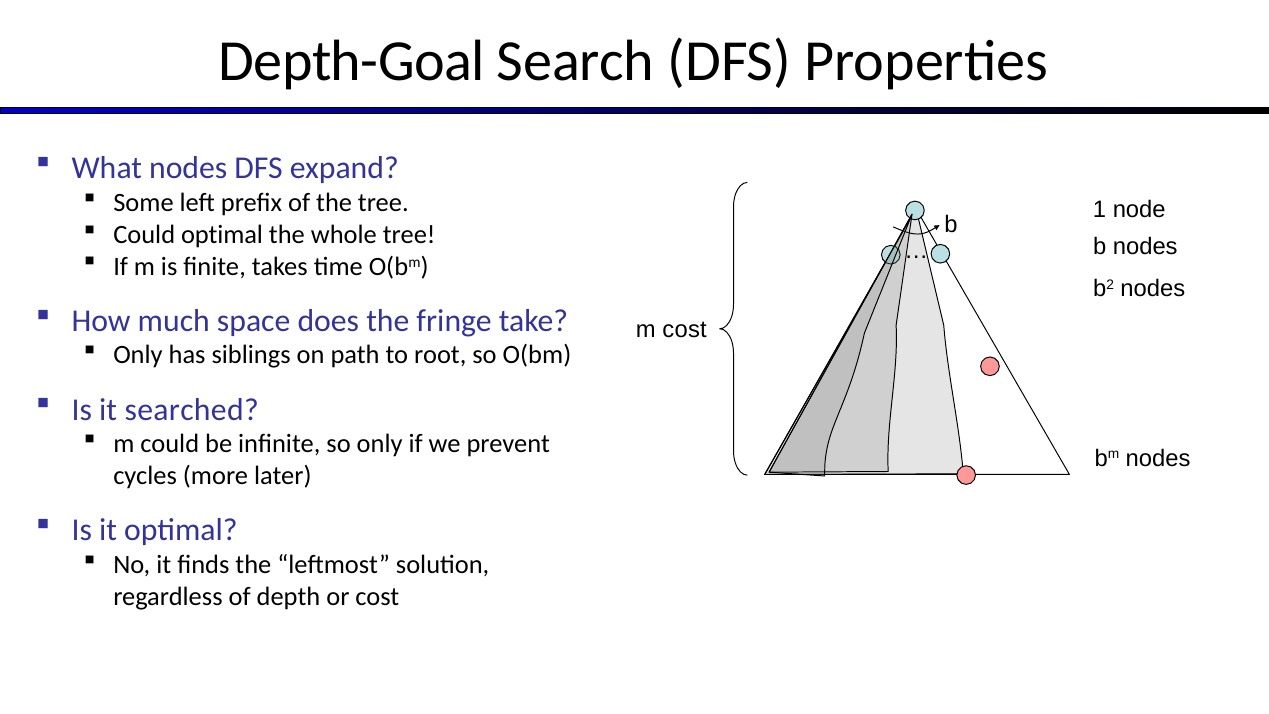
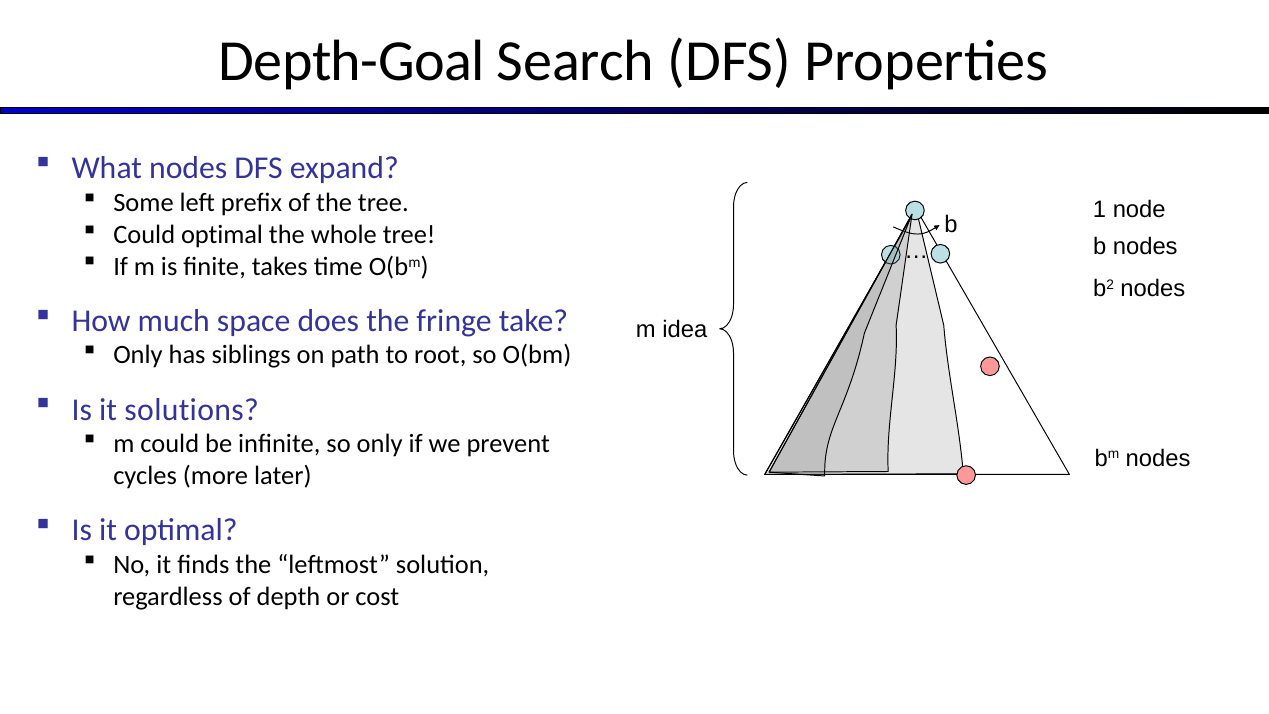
m cost: cost -> idea (685, 329)
searched: searched -> solutions (192, 409)
